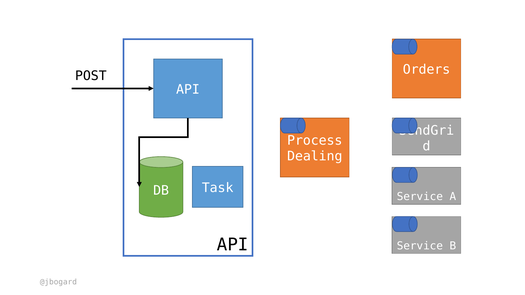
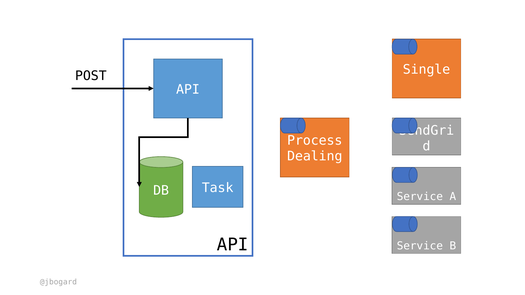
Orders: Orders -> Single (427, 70)
